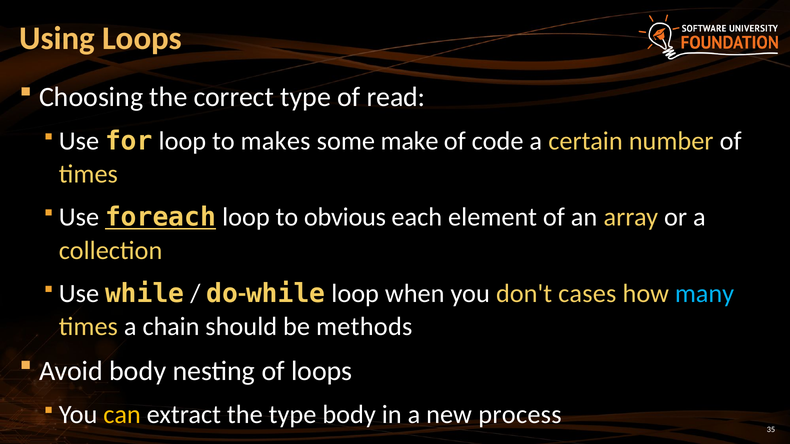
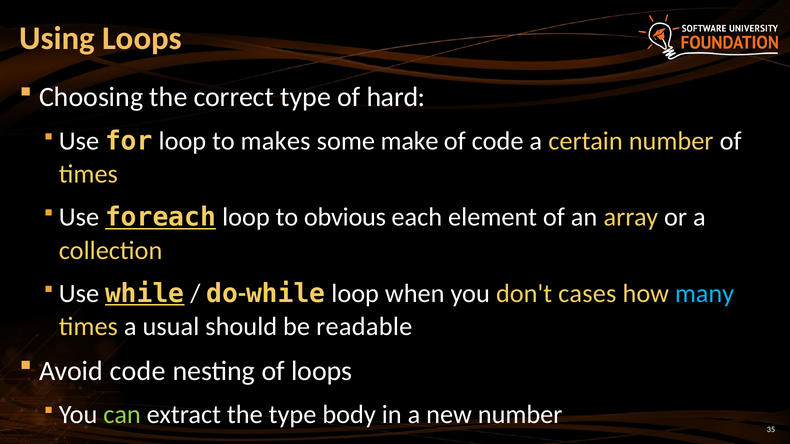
read: read -> hard (396, 97)
while underline: none -> present (145, 294)
chain: chain -> usual (171, 327)
methods: methods -> readable (364, 327)
Avoid body: body -> code (138, 371)
can colour: yellow -> light green (122, 415)
new process: process -> number (520, 415)
